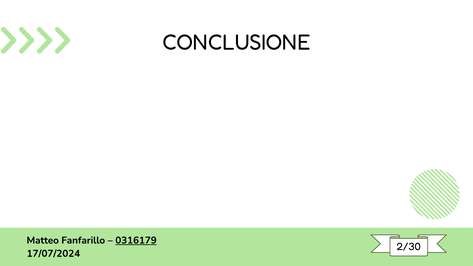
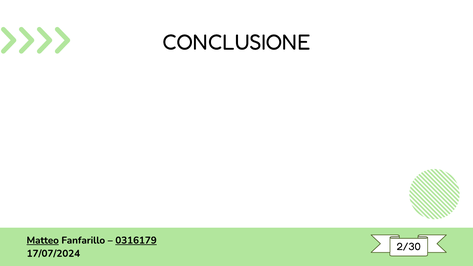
Matteo underline: none -> present (43, 240)
